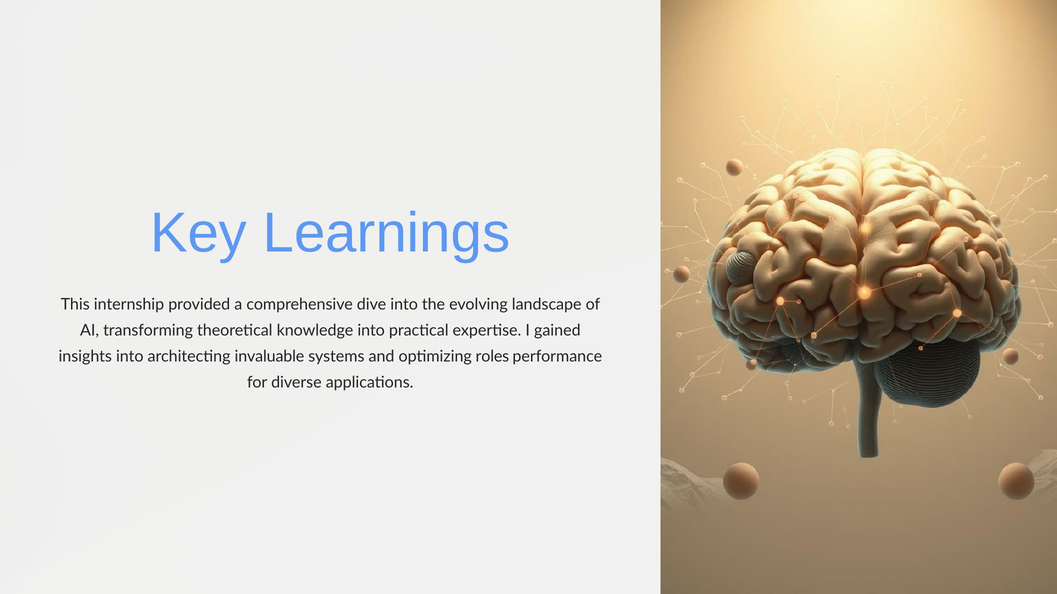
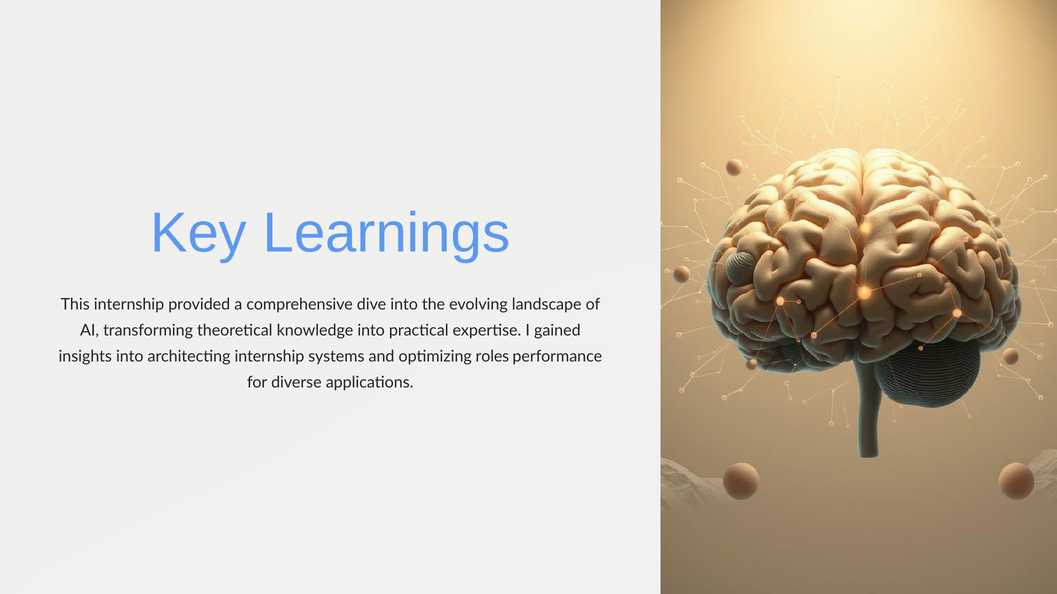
architecting invaluable: invaluable -> internship (269, 357)
